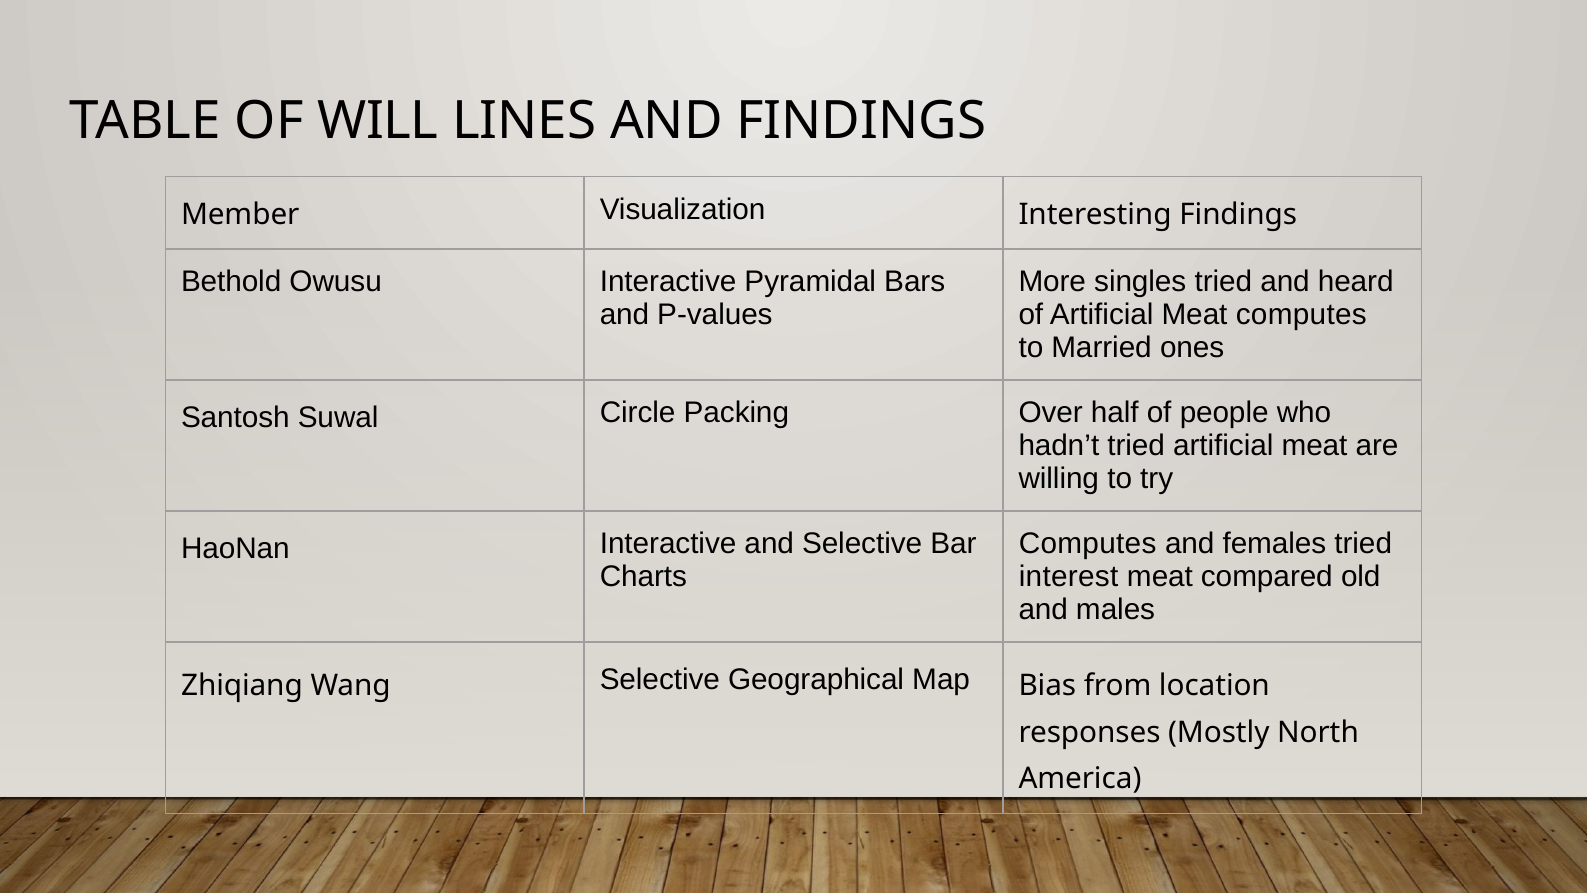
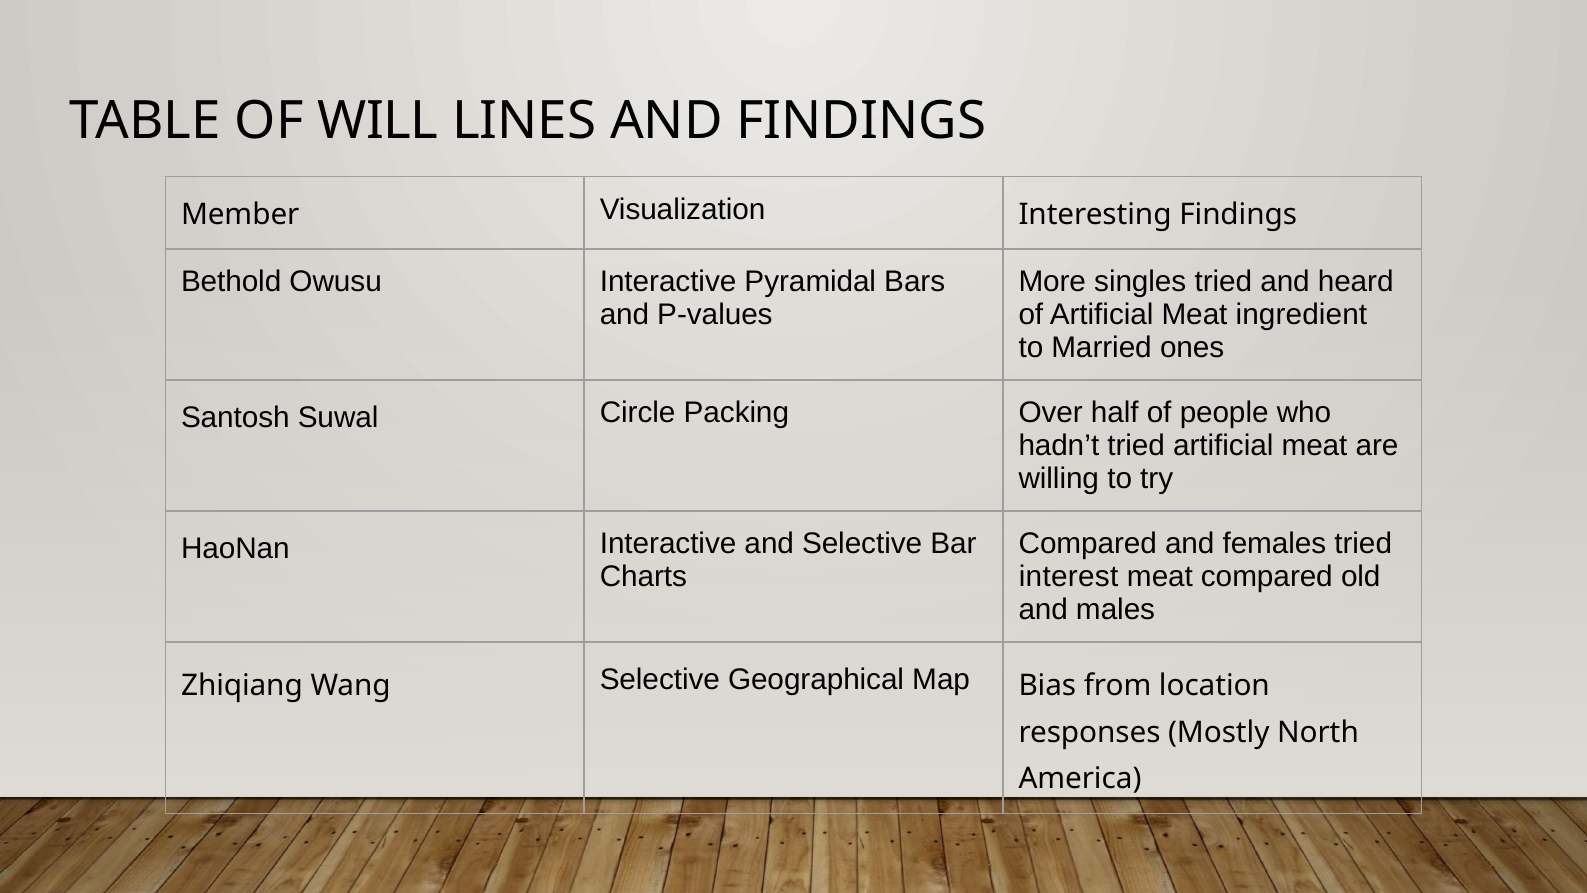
Meat computes: computes -> ingredient (1301, 315)
Computes: Computes -> Compared (1088, 544)
